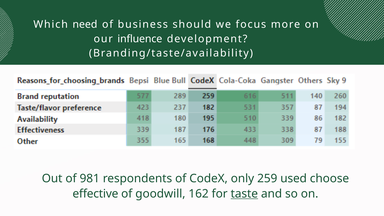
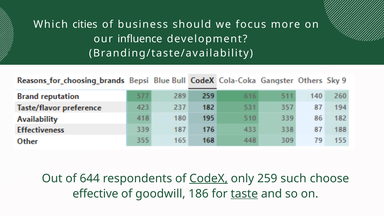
need: need -> cities (85, 24)
981: 981 -> 644 (90, 178)
CodeX underline: none -> present (209, 178)
used: used -> such (294, 178)
162: 162 -> 186 (199, 194)
